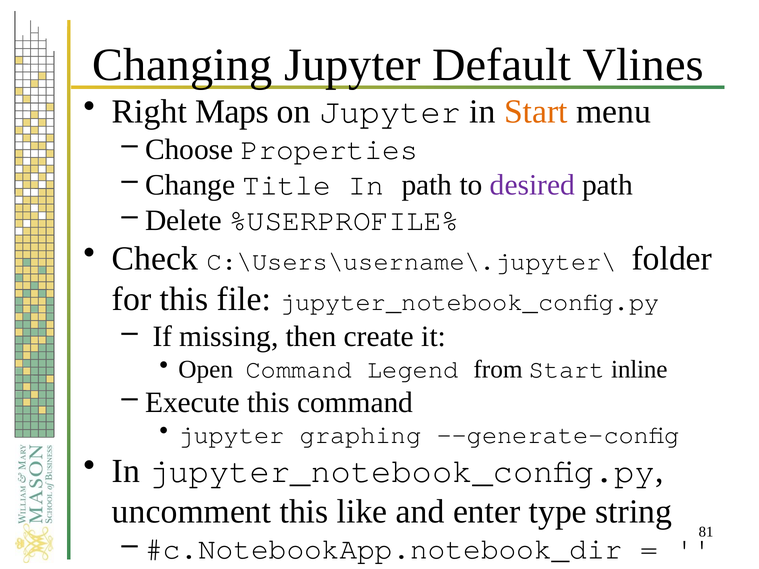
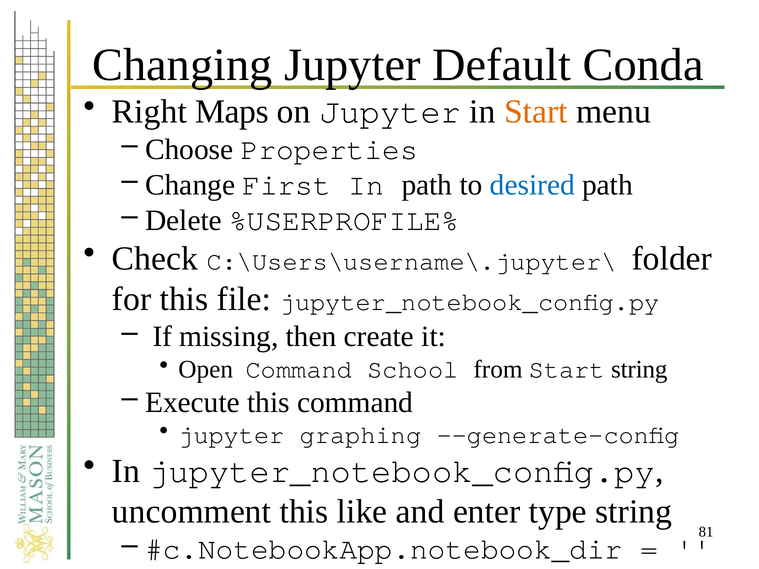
Vlines: Vlines -> Conda (643, 65)
Title: Title -> First (287, 185)
desired colour: purple -> blue (532, 185)
Legend: Legend -> School (413, 369)
Start inline: inline -> string (639, 369)
